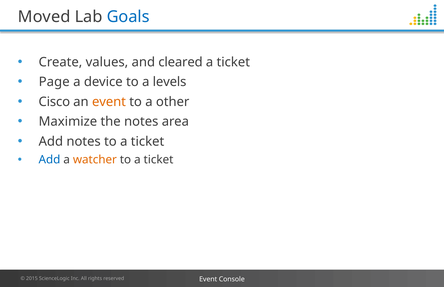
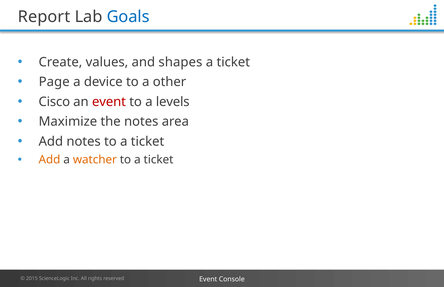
Moved: Moved -> Report (44, 17)
cleared: cleared -> shapes (180, 62)
levels: levels -> other (169, 82)
event colour: orange -> red (109, 102)
other: other -> levels (173, 102)
Add colour: blue -> orange (50, 160)
